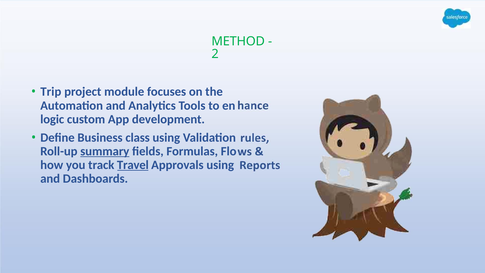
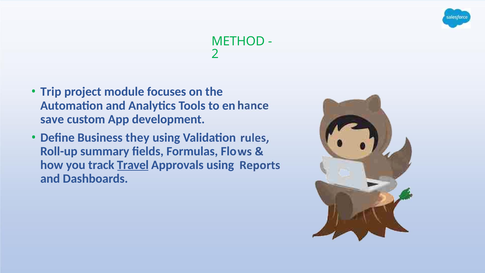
logic: logic -> save (52, 119)
class: class -> they (137, 138)
summary underline: present -> none (105, 151)
